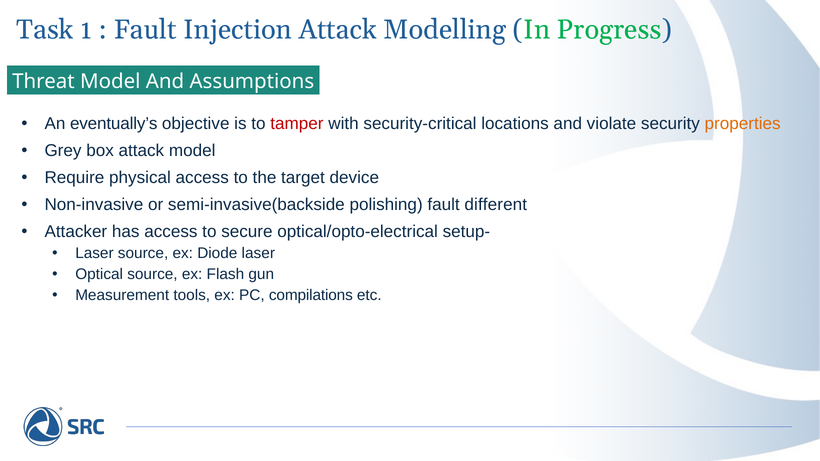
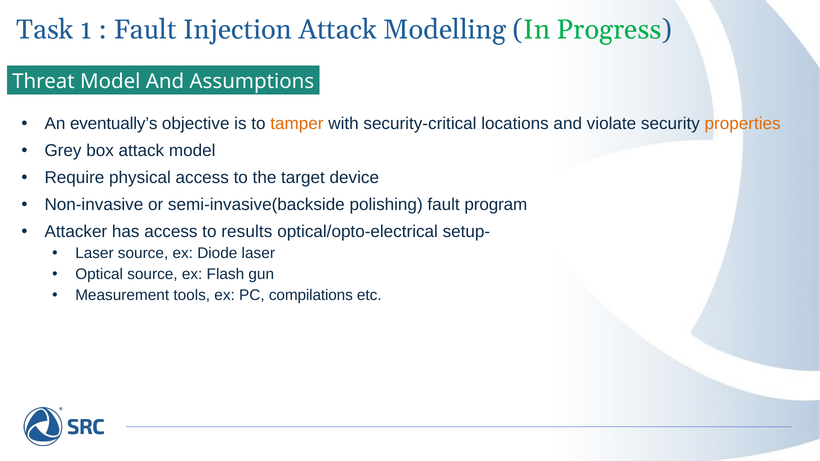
tamper colour: red -> orange (297, 124)
different: different -> program (496, 205)
secure: secure -> results (247, 232)
